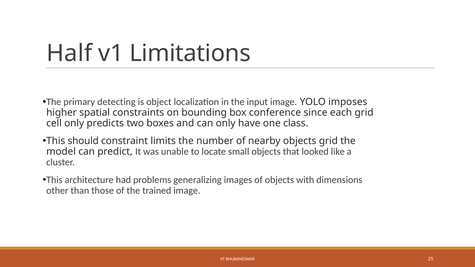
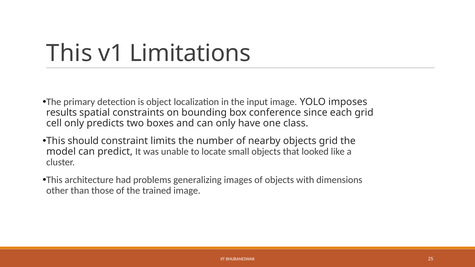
Half: Half -> This (69, 53)
detecting: detecting -> detection (117, 102)
higher: higher -> results (62, 113)
